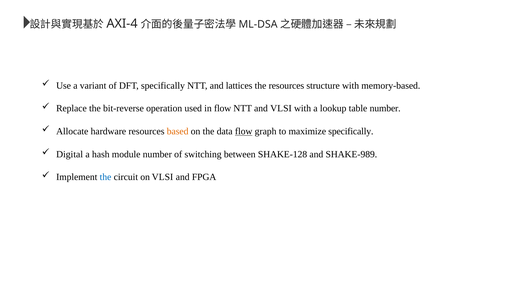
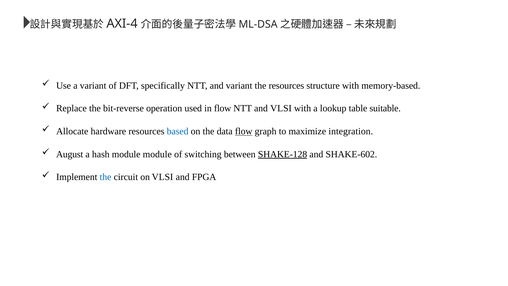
and lattices: lattices -> variant (239, 86)
table number: number -> suitable (385, 108)
based colour: orange -> blue (178, 131)
maximize specifically: specifically -> integration (351, 131)
Digital: Digital -> August (70, 154)
module number: number -> module (157, 154)
SHAKE-128 underline: none -> present (283, 154)
SHAKE-989: SHAKE-989 -> SHAKE-602 (351, 154)
